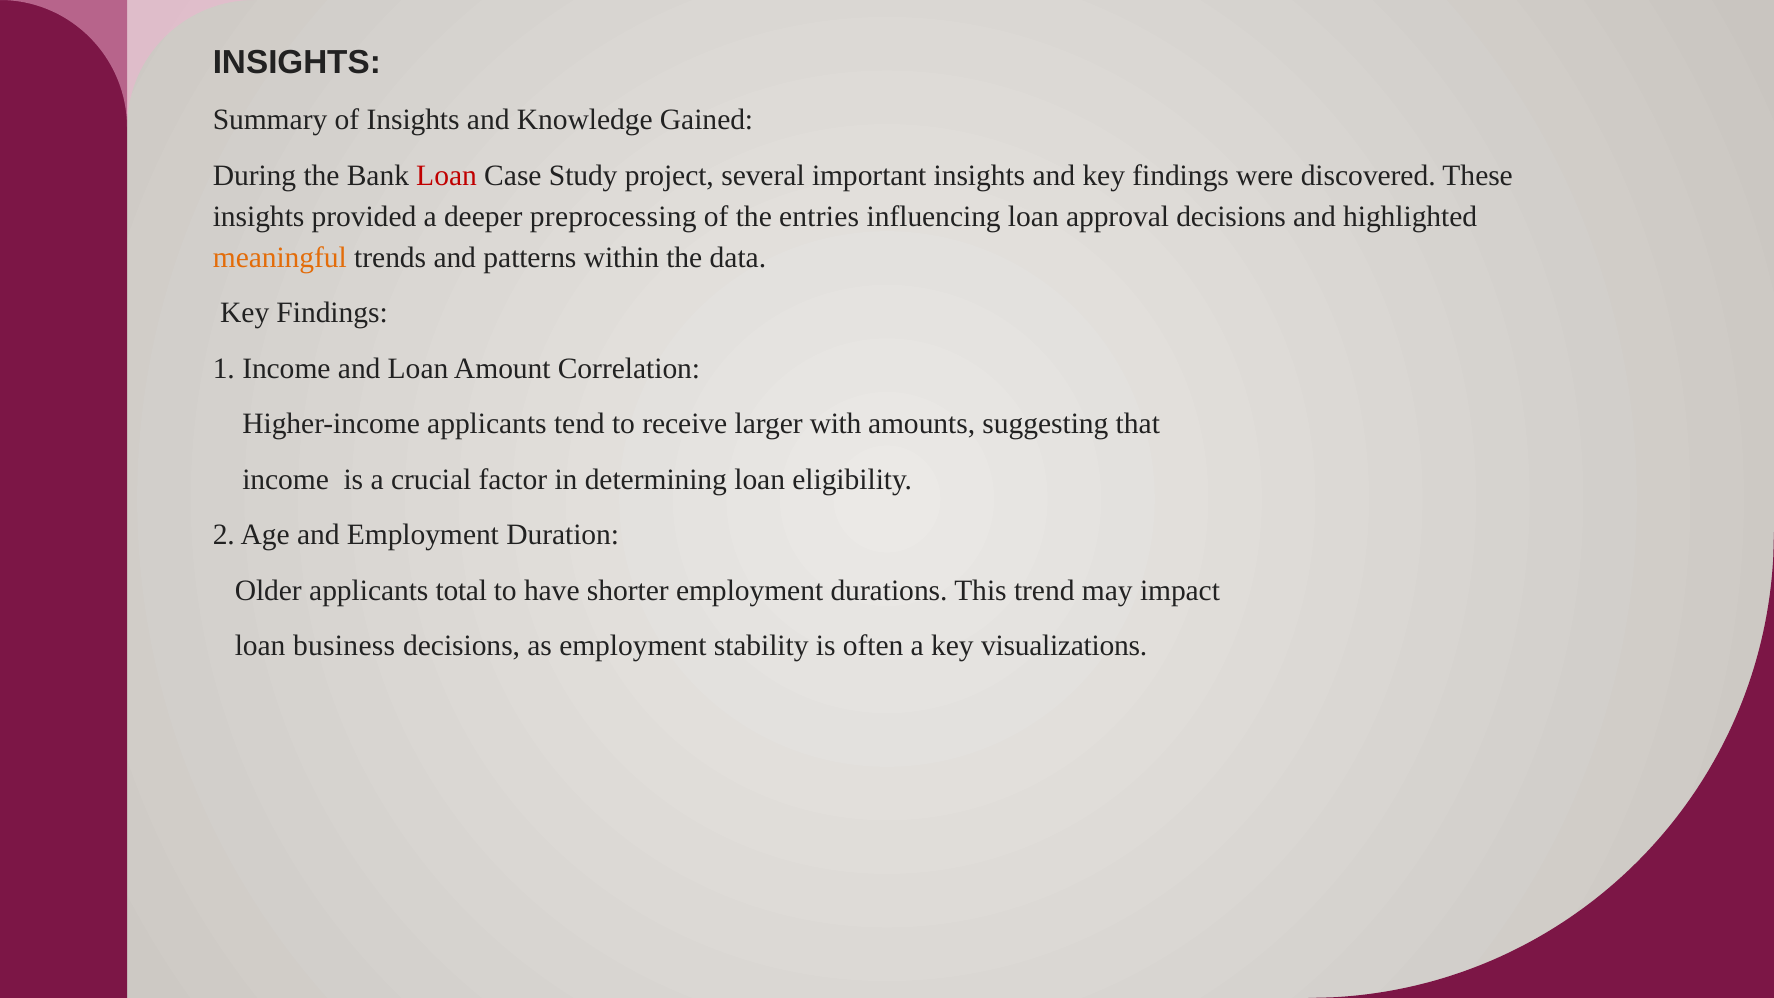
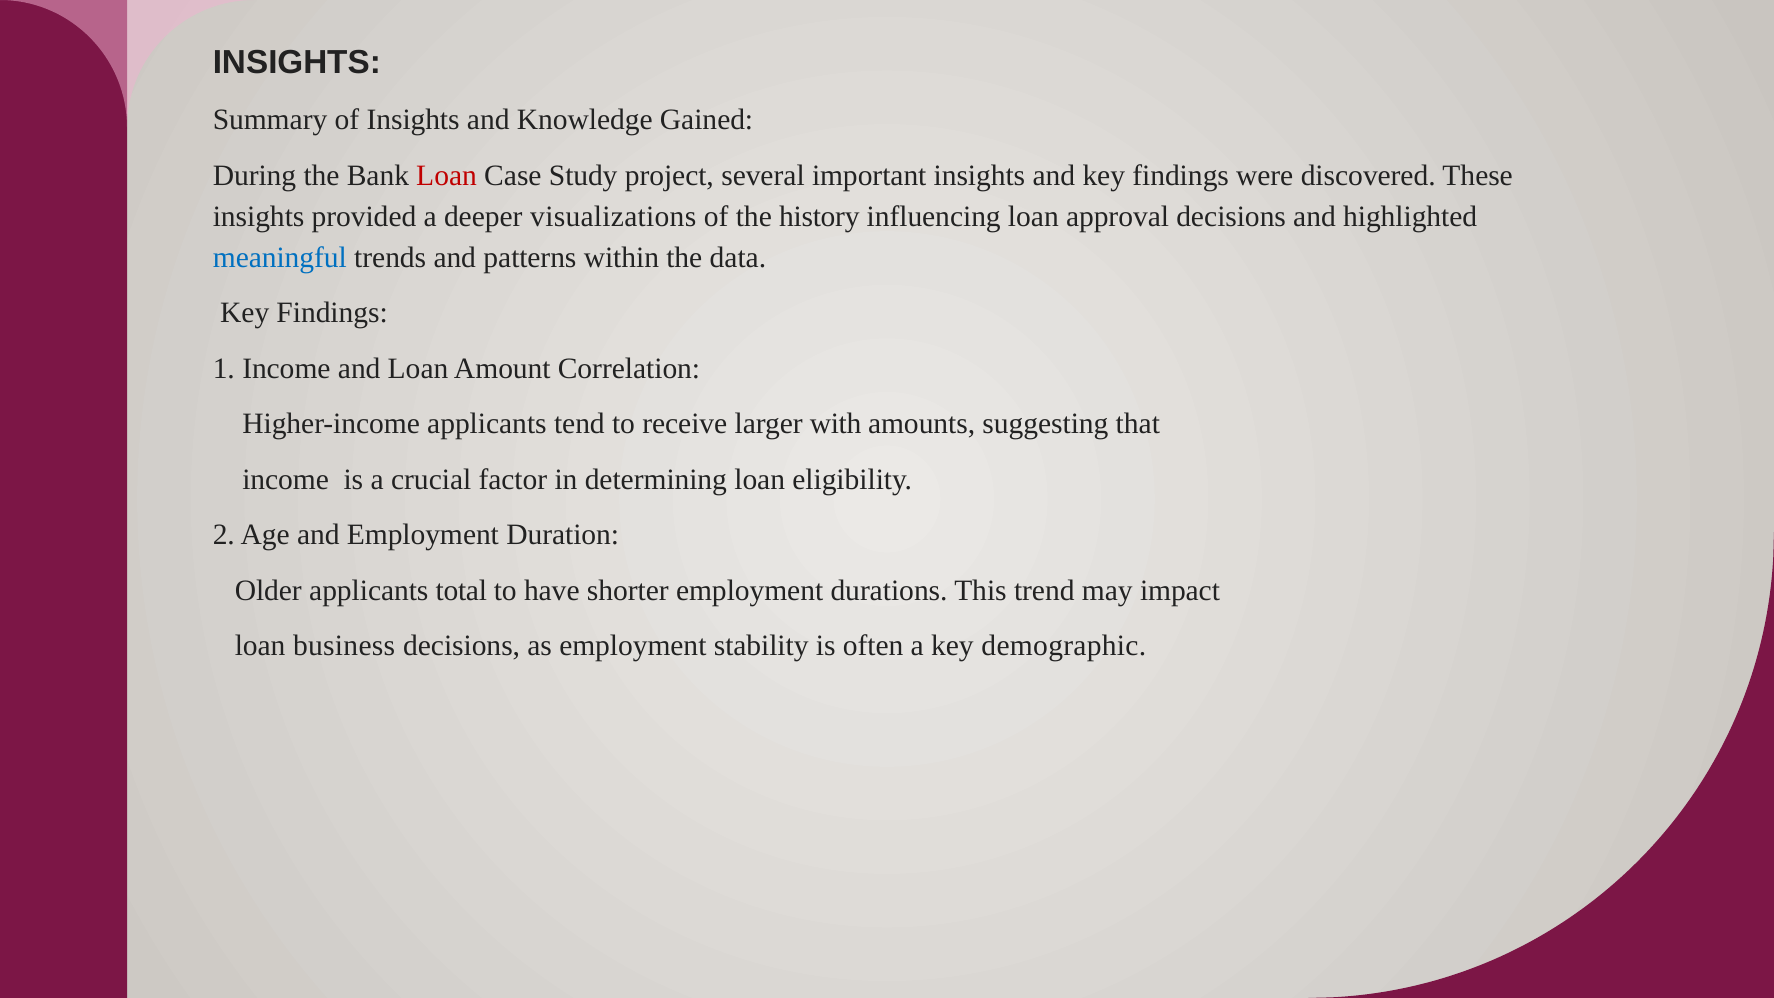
preprocessing: preprocessing -> visualizations (613, 216)
entries: entries -> history (819, 216)
meaningful colour: orange -> blue (280, 257)
visualizations: visualizations -> demographic (1064, 646)
